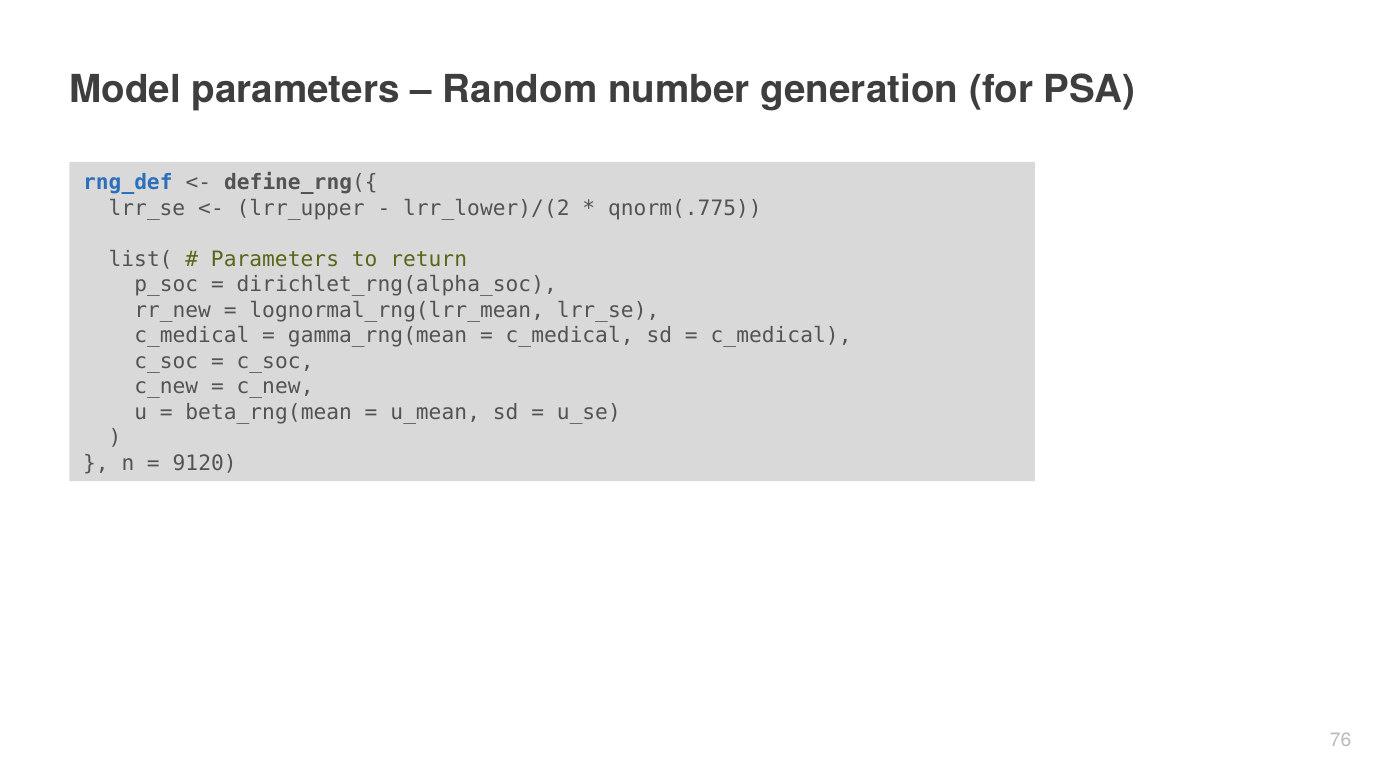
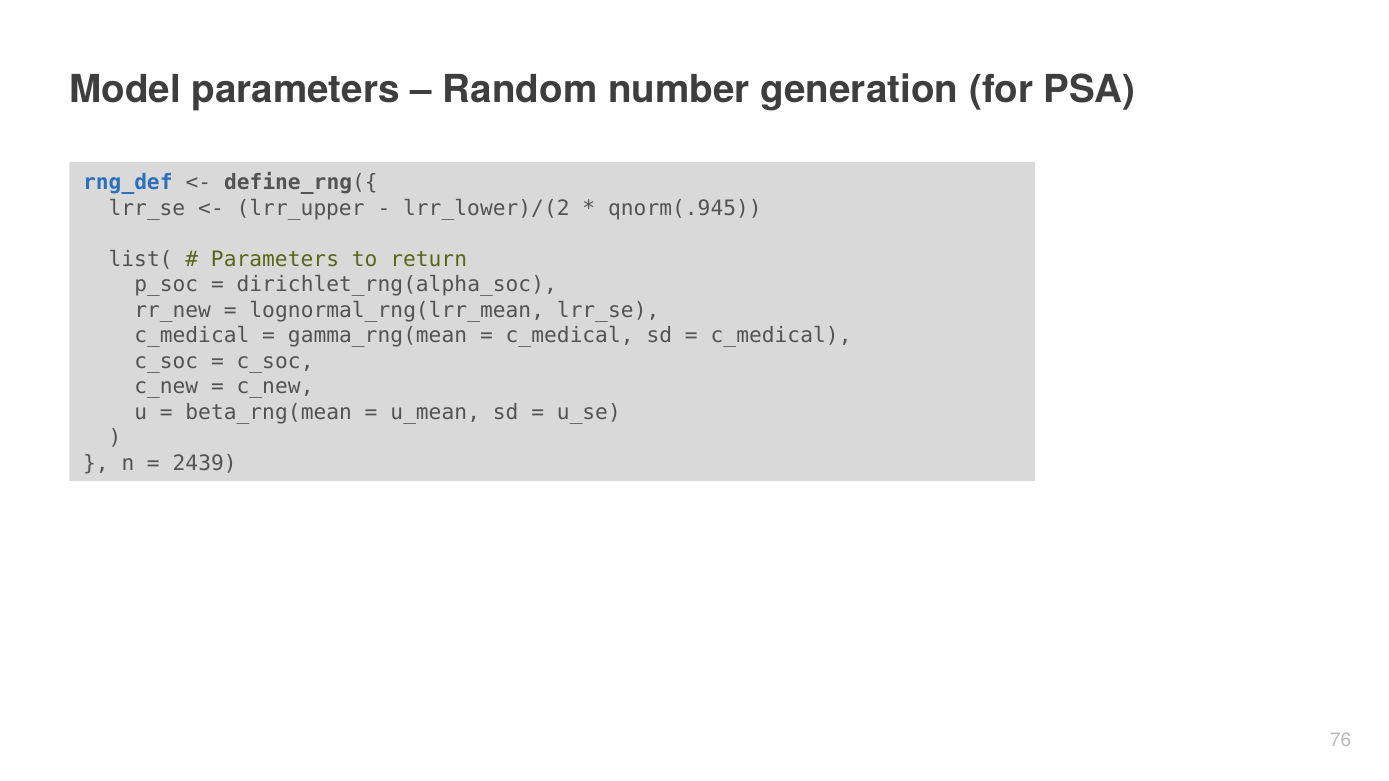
qnorm(.775: qnorm(.775 -> qnorm(.945 (685, 209)
9120: 9120 -> 2439 (205, 463)
